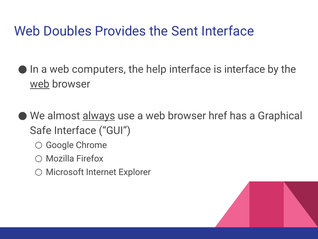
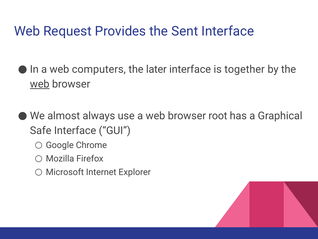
Doubles: Doubles -> Request (67, 31)
help: help -> later (156, 69)
is interface: interface -> together (245, 69)
always underline: present -> none (99, 116)
href: href -> root (218, 116)
